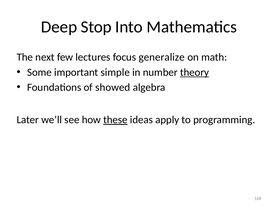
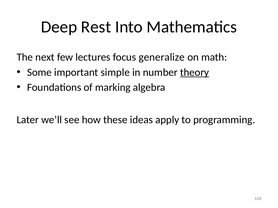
Stop: Stop -> Rest (96, 27)
showed: showed -> marking (113, 88)
these underline: present -> none (115, 120)
